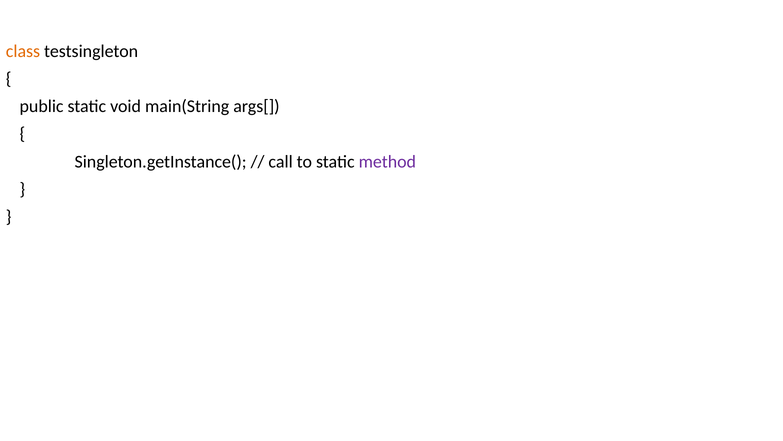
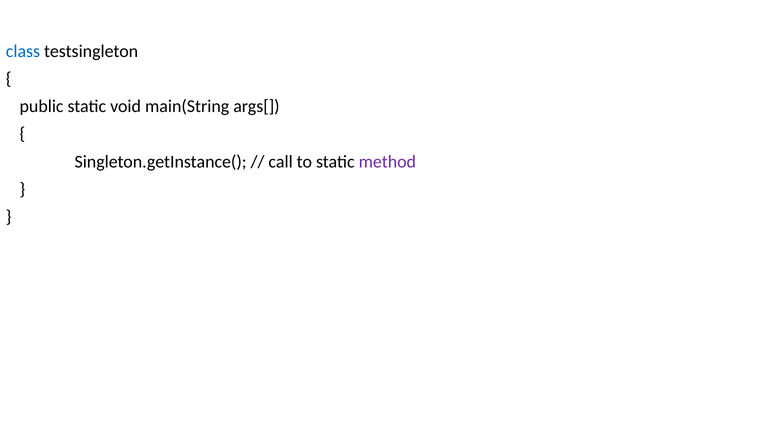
class colour: orange -> blue (23, 51)
